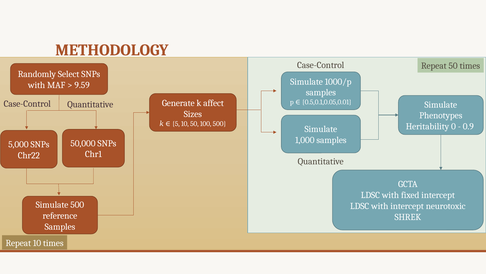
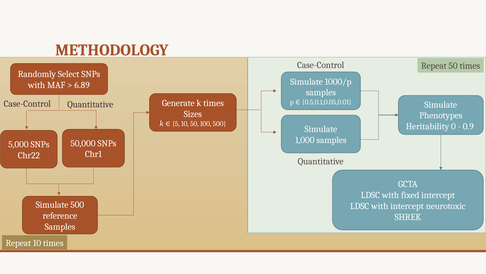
9.59: 9.59 -> 6.89 (82, 85)
k affect: affect -> times (214, 103)
